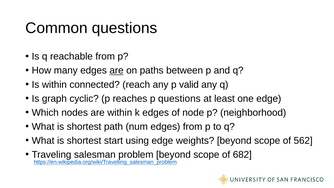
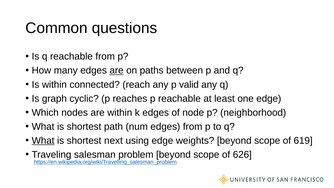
p questions: questions -> reachable (179, 98)
What underline: none -> present (43, 140)
start: start -> next (113, 140)
562: 562 -> 619 (303, 140)
682: 682 -> 626 (242, 154)
